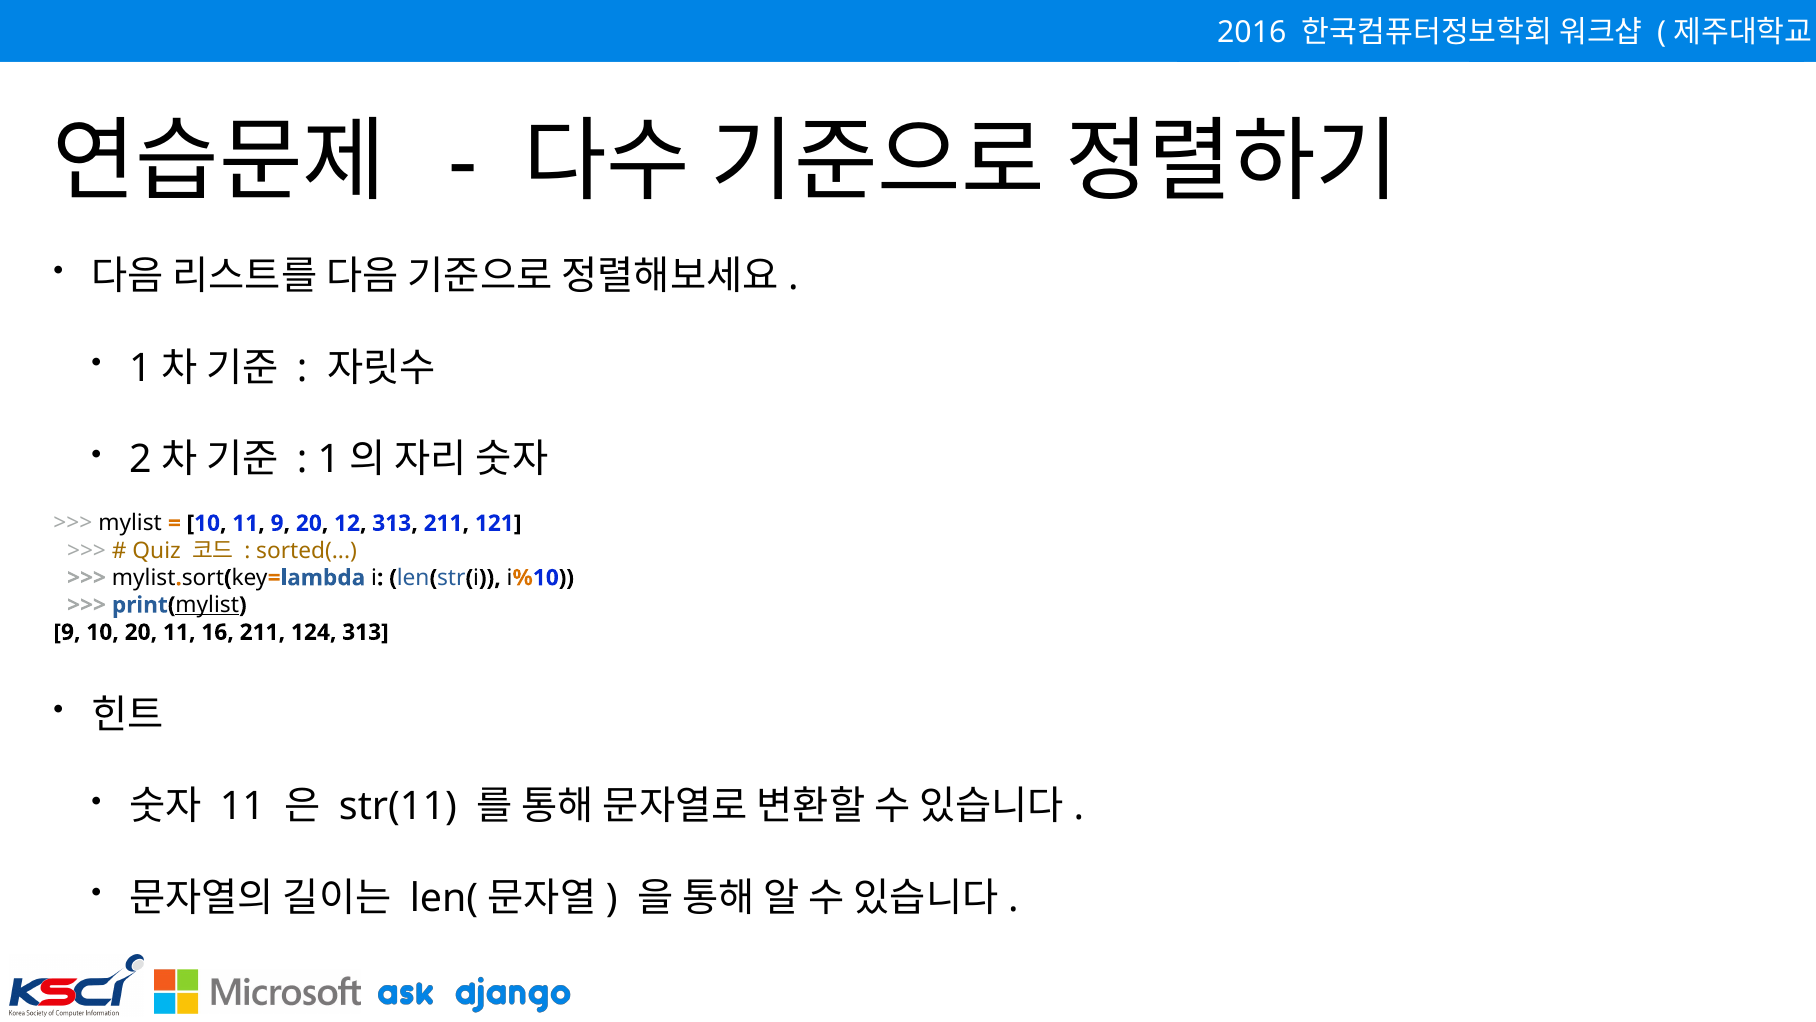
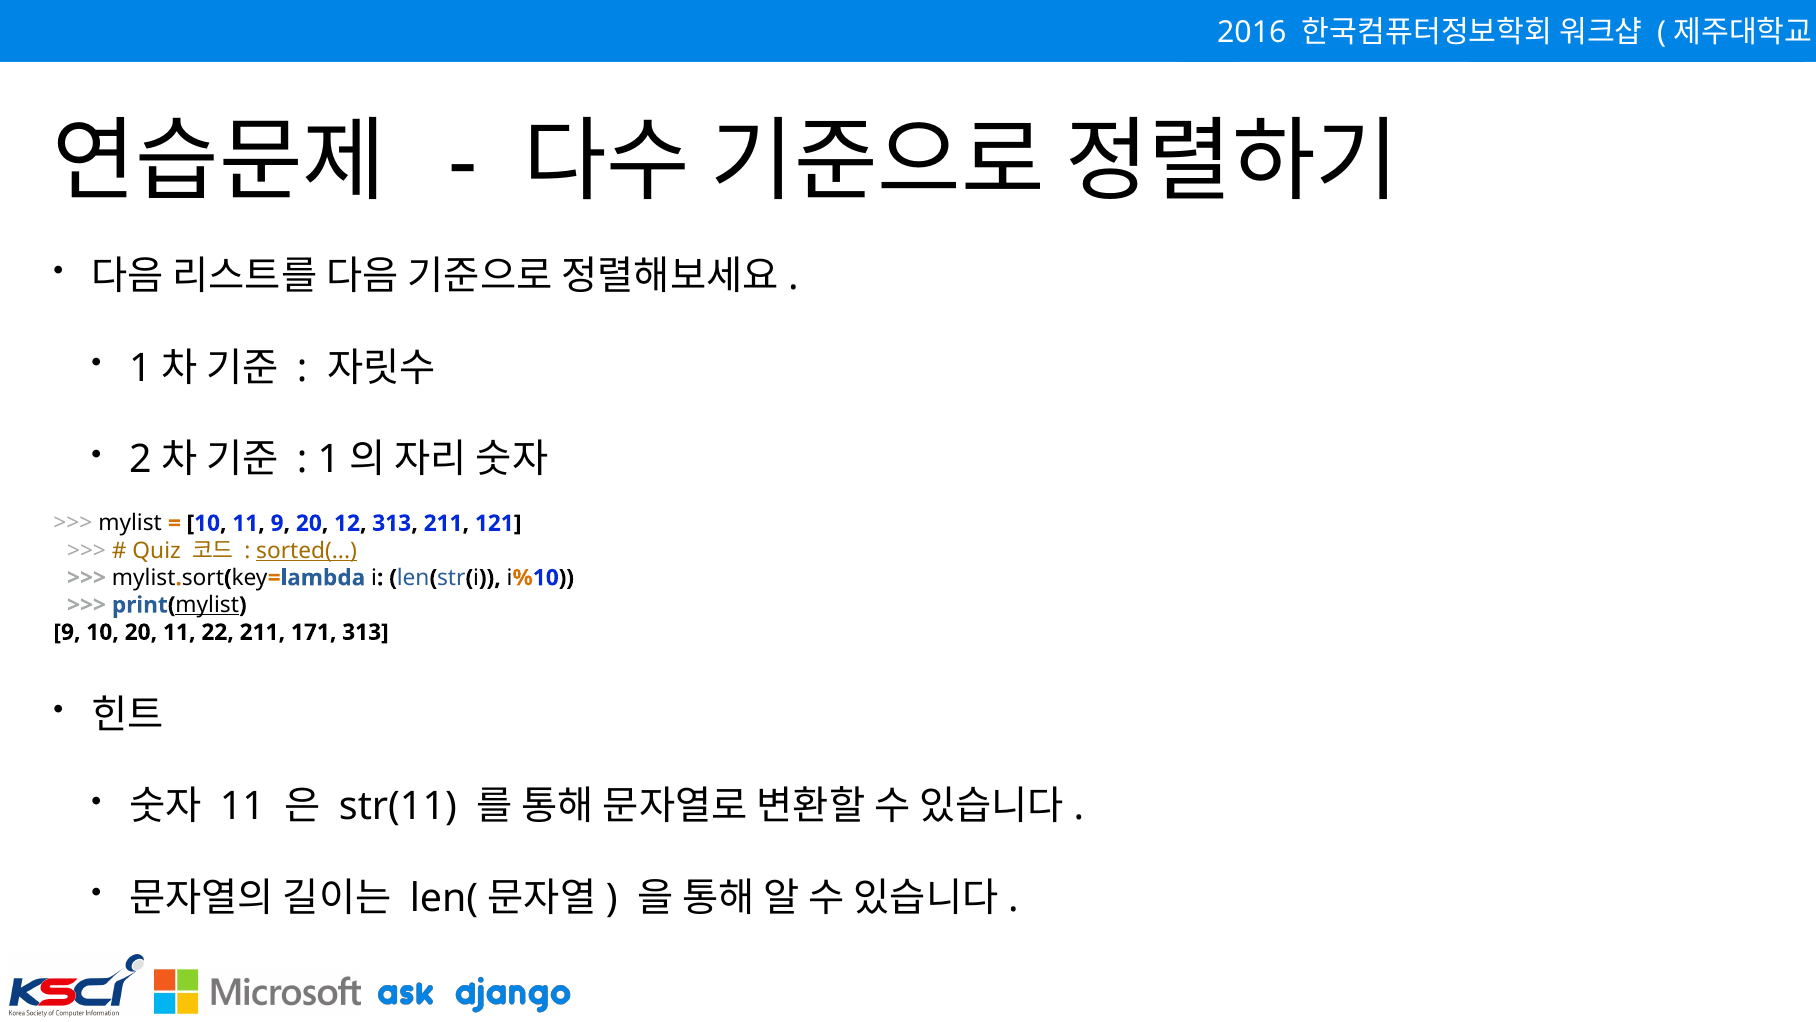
sorted( underline: none -> present (307, 550)
16: 16 -> 22 (218, 632)
124: 124 -> 171 (314, 632)
